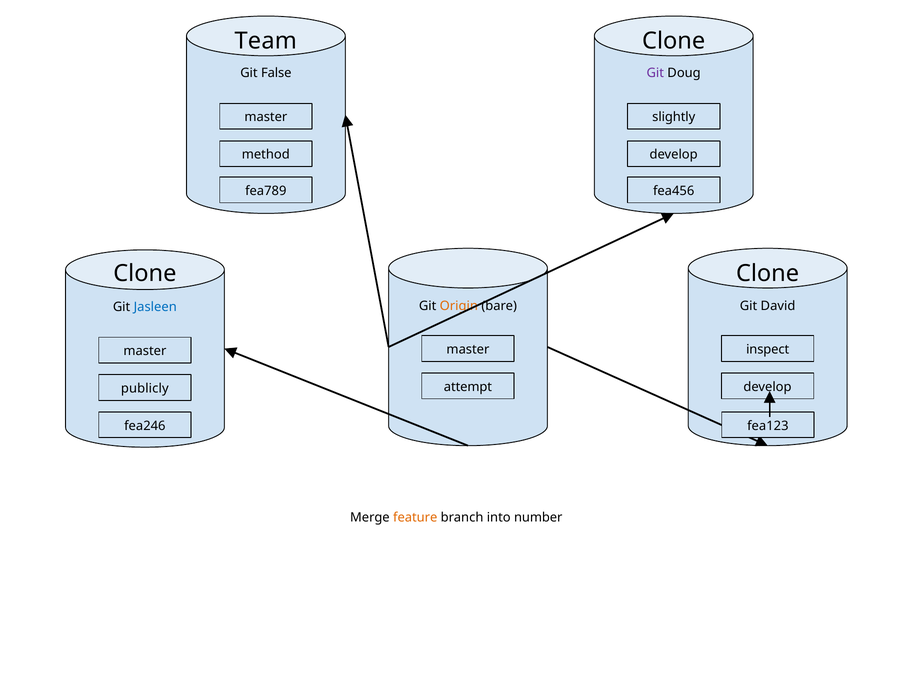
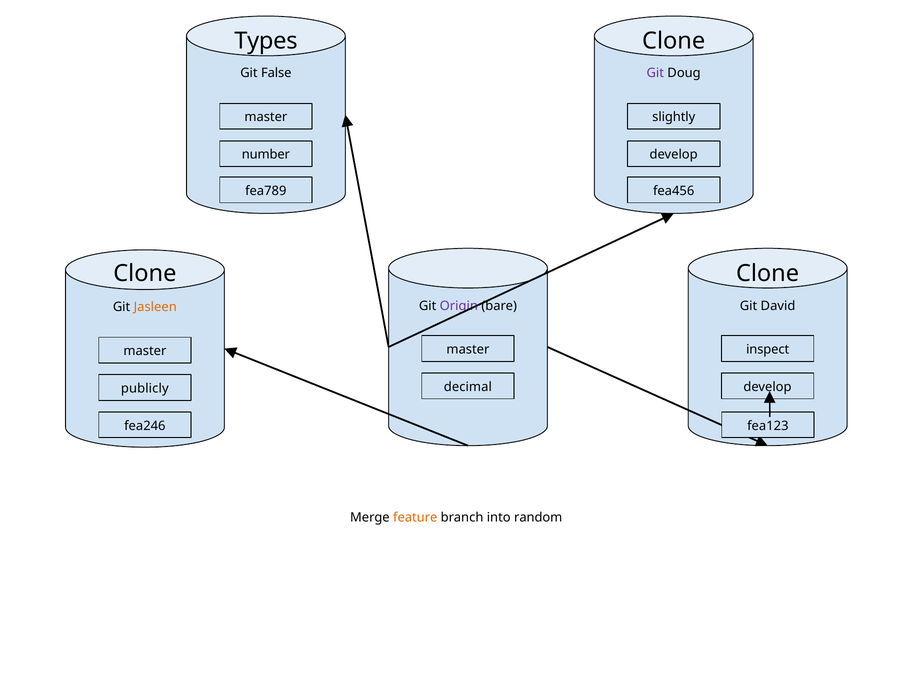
Team: Team -> Types (266, 41)
method: method -> number (266, 155)
Origin colour: orange -> purple (459, 306)
Jasleen colour: blue -> orange (155, 307)
attempt: attempt -> decimal (468, 387)
number: number -> random (538, 517)
